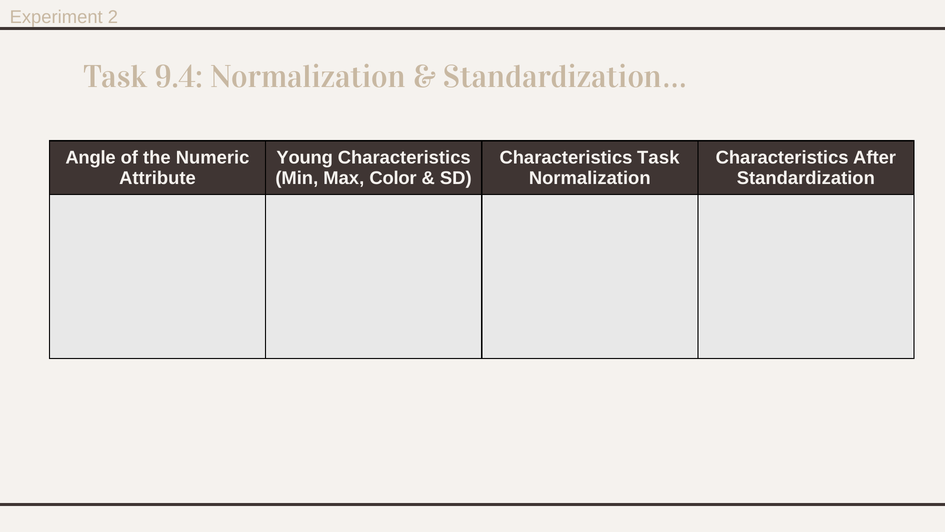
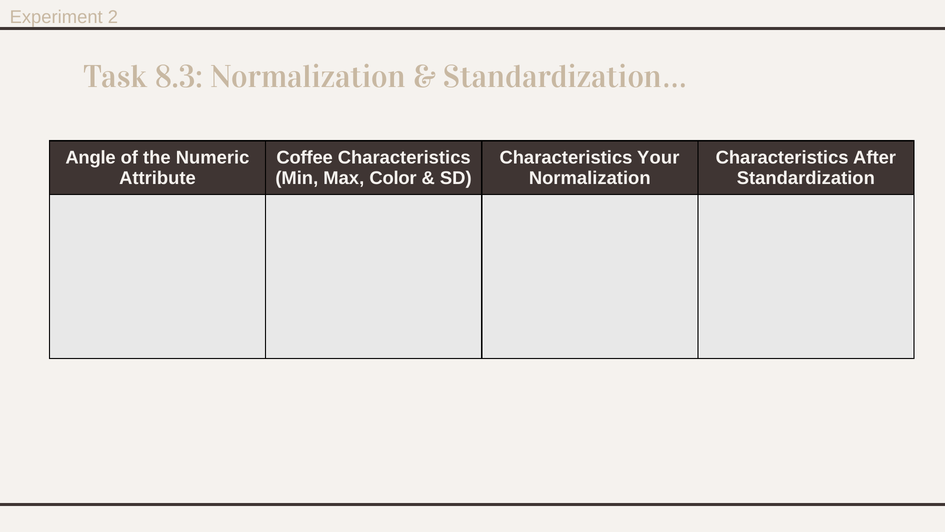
9.4: 9.4 -> 8.3 (179, 77)
Young: Young -> Coffee (305, 157)
Characteristics Task: Task -> Your (658, 157)
